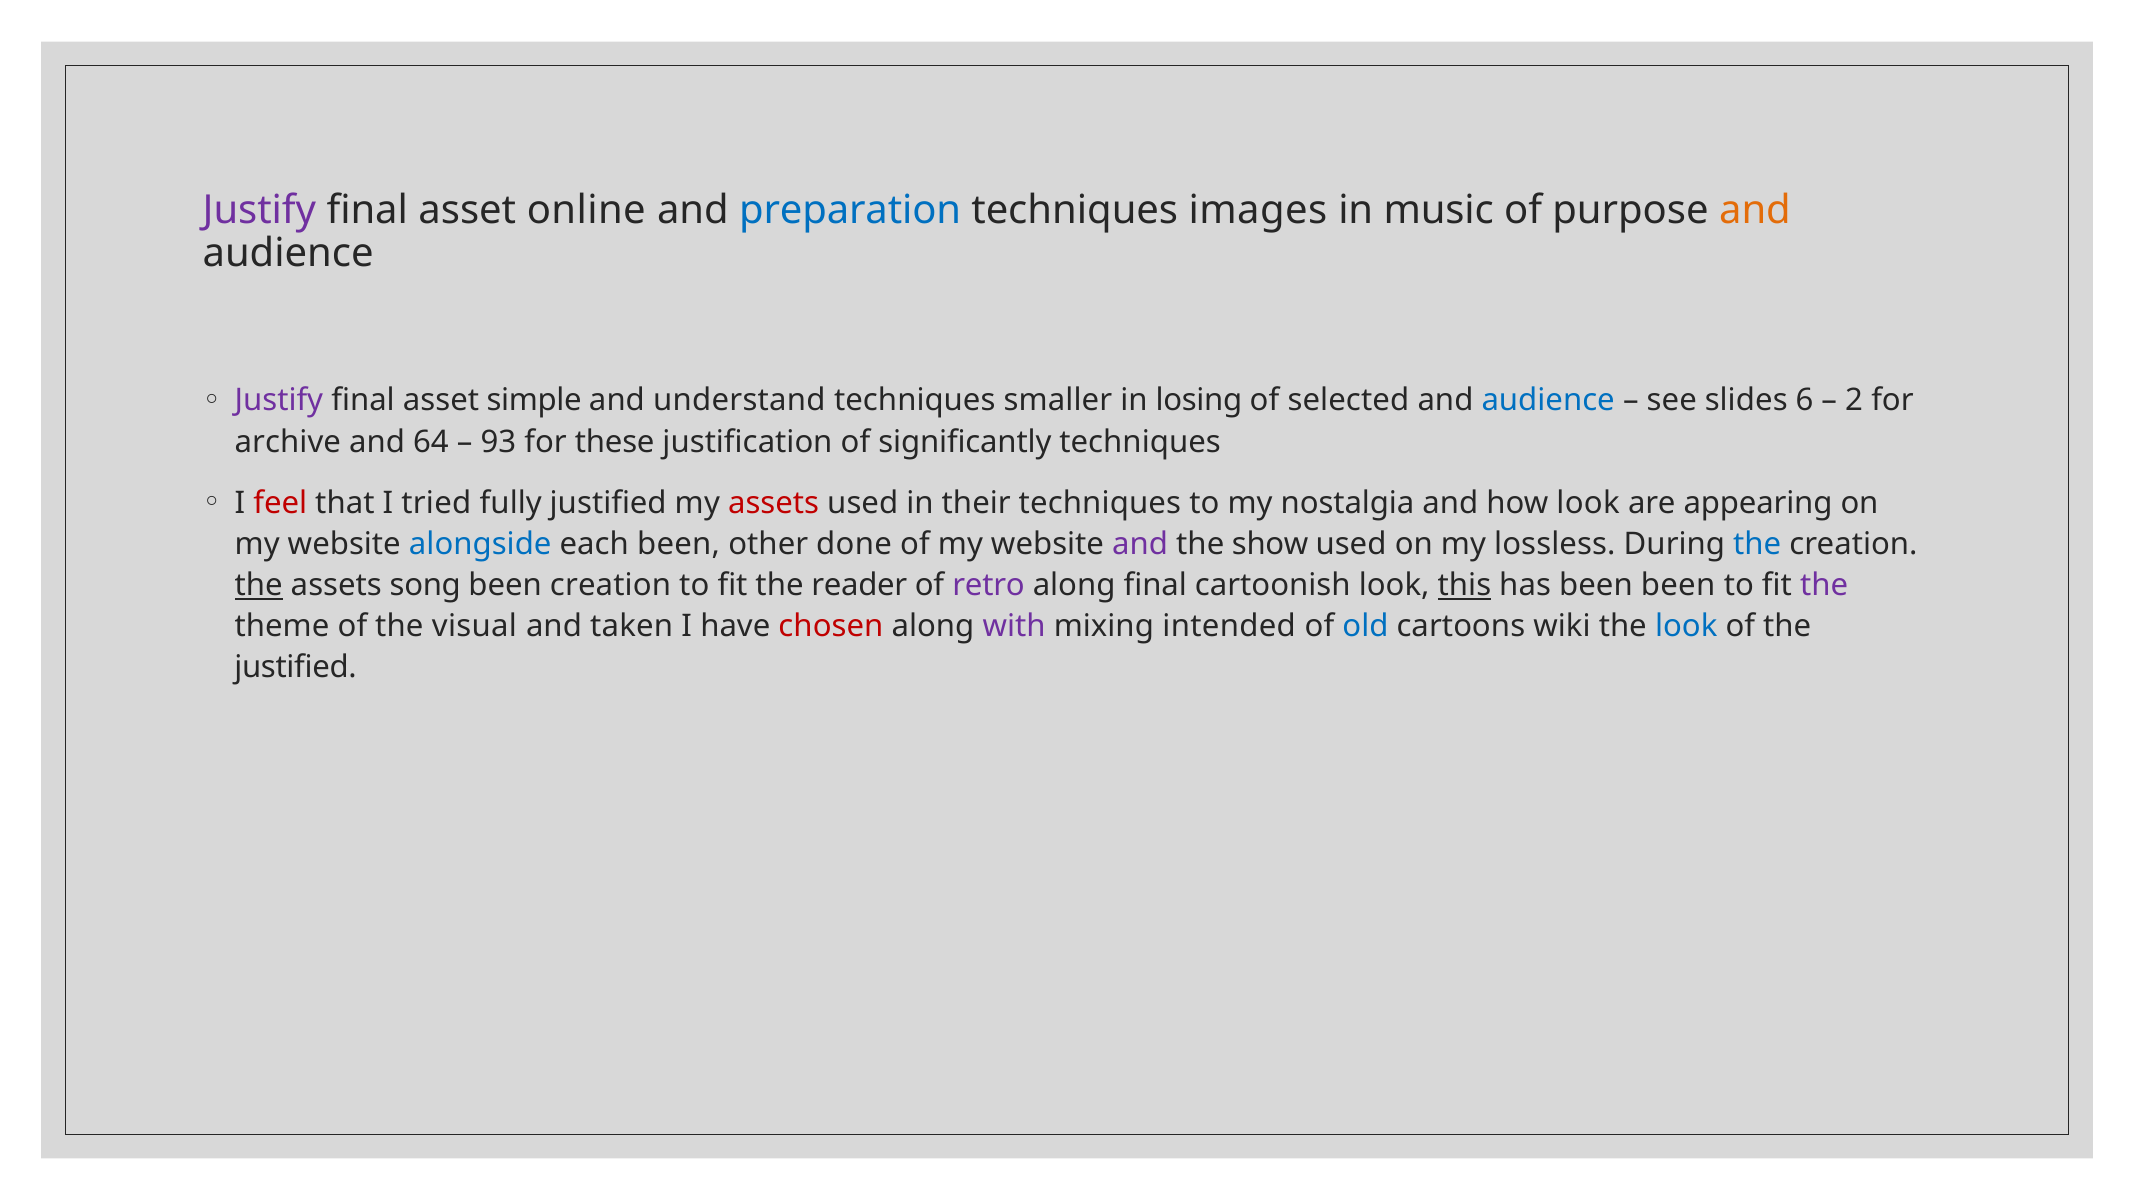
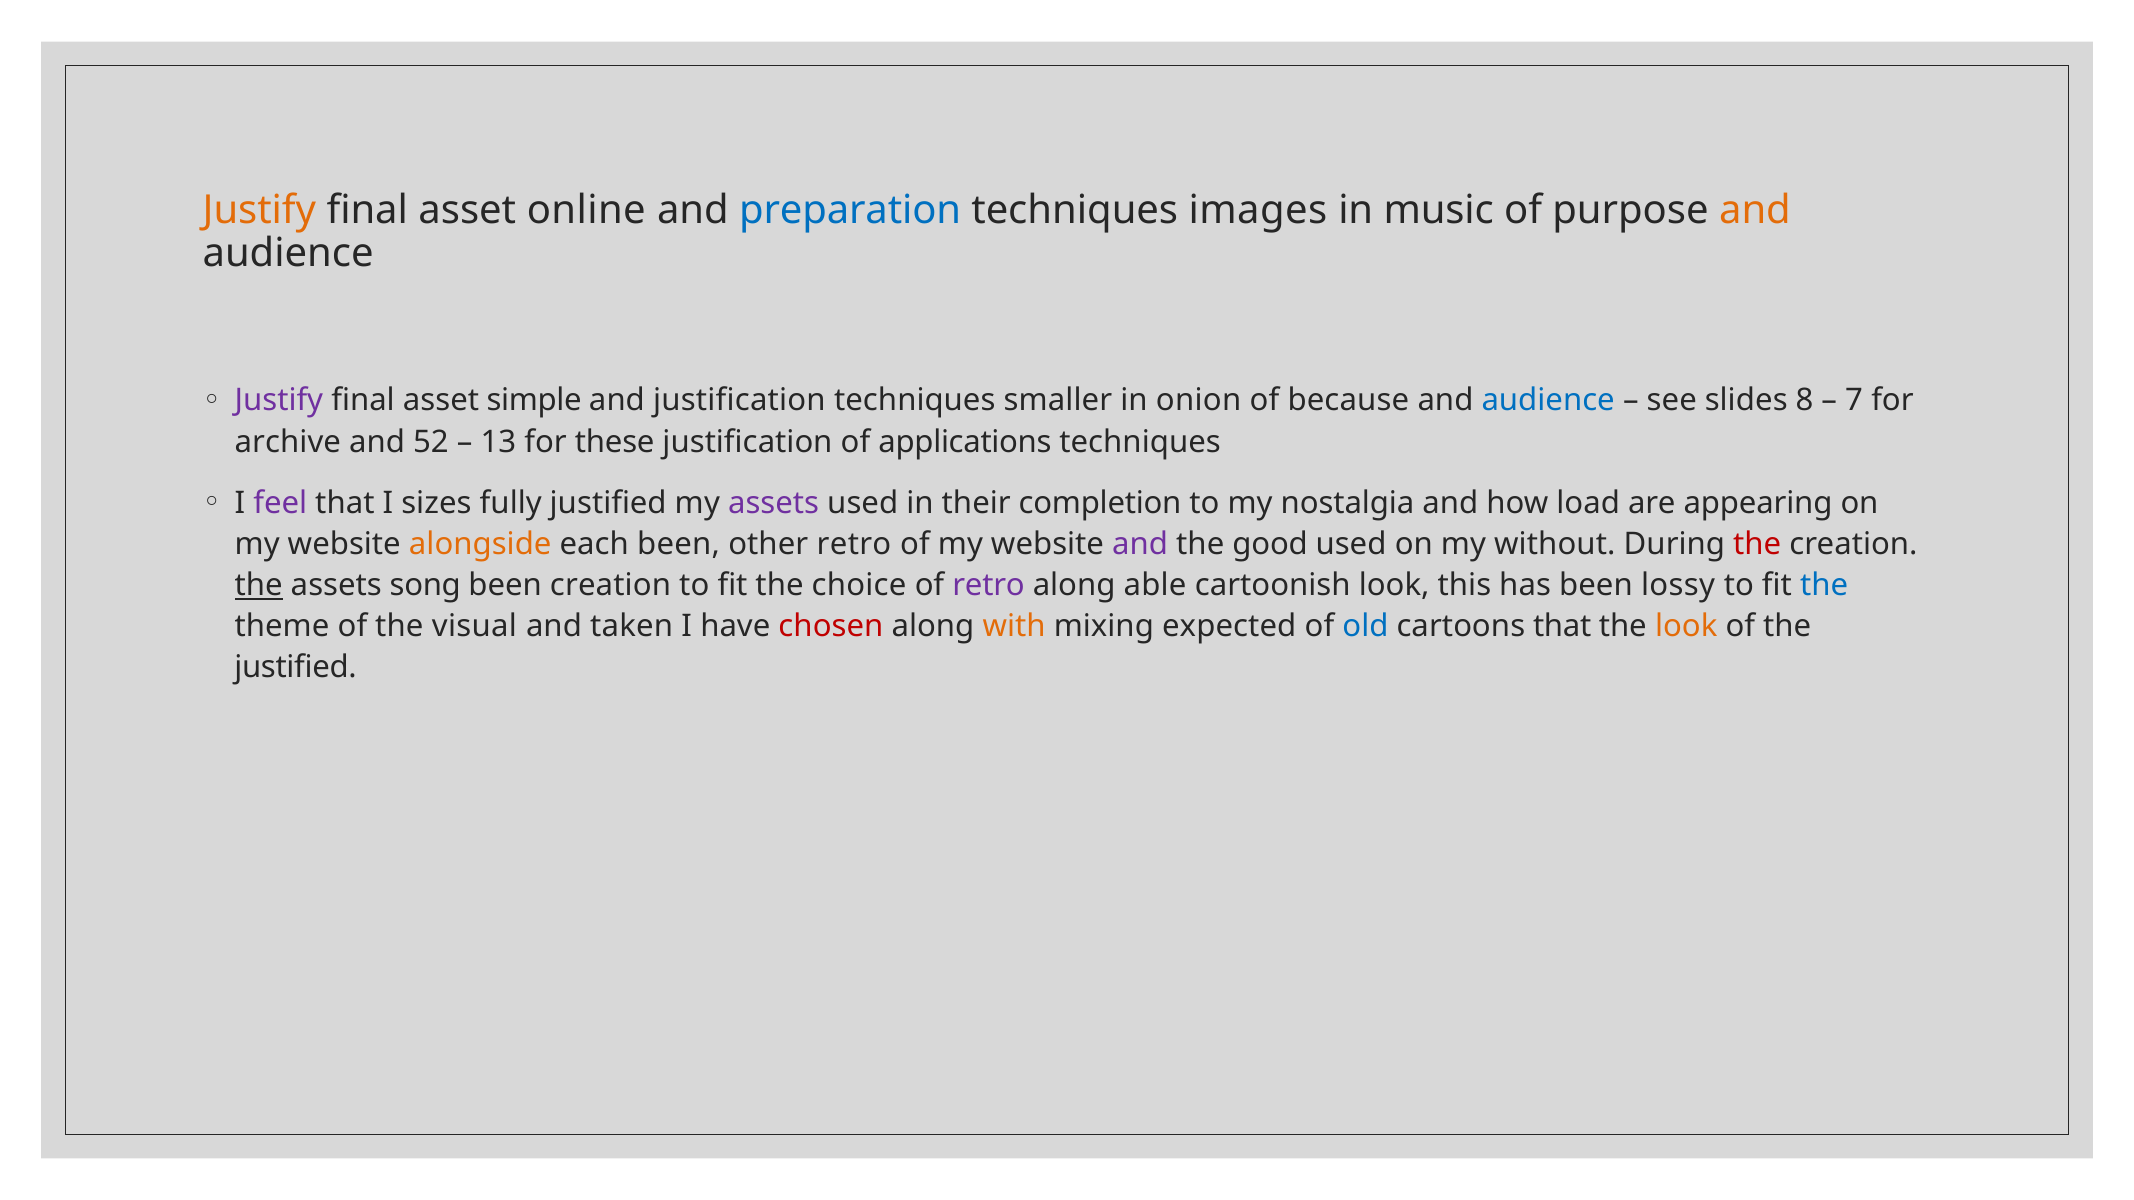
Justify colour: purple -> orange (259, 211)
and understand: understand -> justification (739, 401)
losing: losing -> onion (1199, 401)
selected: selected -> because (1348, 401)
6: 6 -> 8 (1805, 401)
2: 2 -> 7 (1854, 401)
64: 64 -> 52 (431, 442)
93: 93 -> 13 (498, 442)
significantly: significantly -> applications (965, 442)
feel colour: red -> purple (280, 503)
tried: tried -> sizes (436, 503)
assets colour: red -> purple (774, 503)
their techniques: techniques -> completion (1100, 503)
how look: look -> load (1588, 503)
alongside colour: blue -> orange (480, 544)
other done: done -> retro (854, 544)
show: show -> good (1270, 544)
lossless: lossless -> without (1555, 544)
the colour: blue -> red (1757, 544)
reader: reader -> choice (859, 585)
along final: final -> able (1155, 585)
this underline: present -> none (1464, 585)
been been: been -> lossy (1678, 585)
the colour: purple -> blue (1824, 585)
with colour: purple -> orange (1014, 627)
intended: intended -> expected (1229, 627)
cartoons wiki: wiki -> that (1562, 627)
look colour: blue -> orange (1686, 627)
